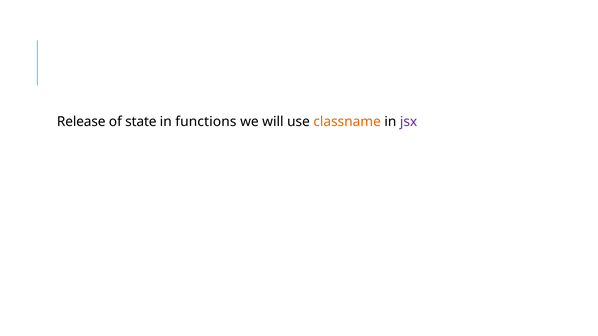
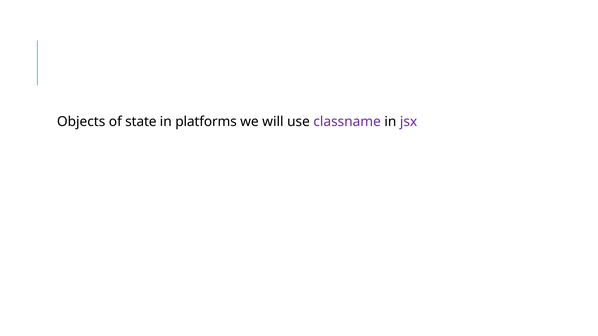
Release: Release -> Objects (81, 122)
functions: functions -> platforms (206, 122)
classname colour: orange -> purple (347, 122)
